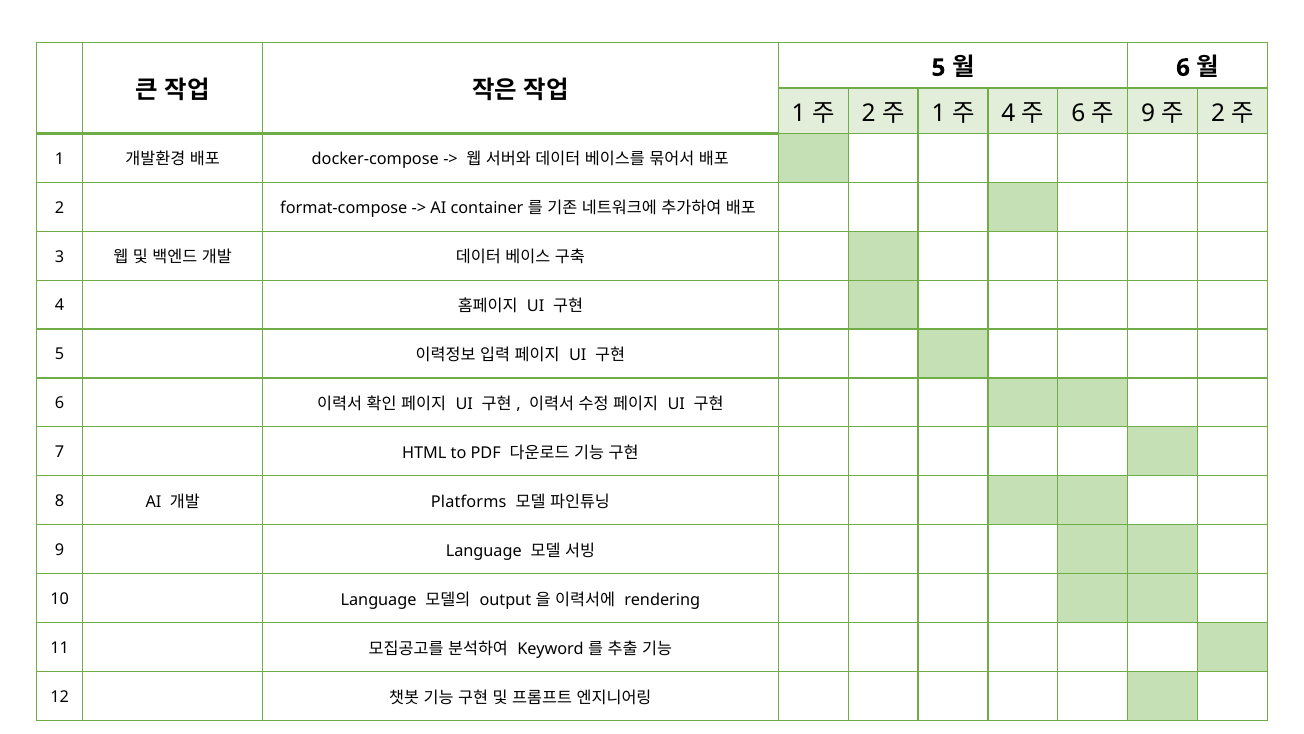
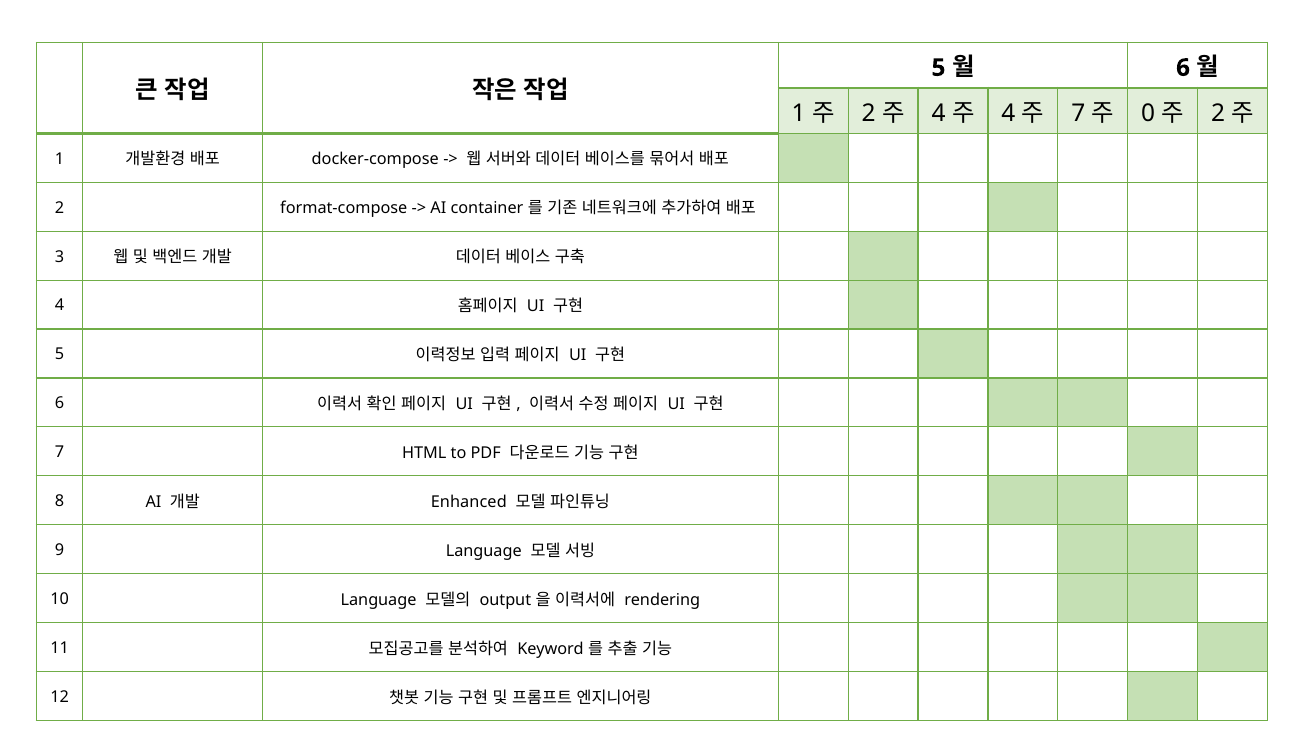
1: 1 -> 4 (939, 113)
6: 6 -> 7 (1078, 113)
9: 9 -> 0 (1148, 113)
Platforms: Platforms -> Enhanced (469, 502)
